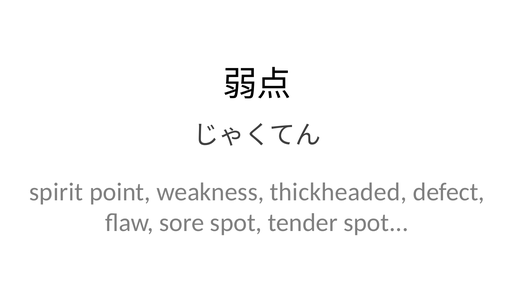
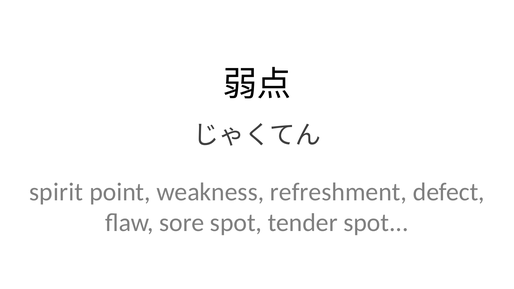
thickheaded: thickheaded -> refreshment (338, 192)
